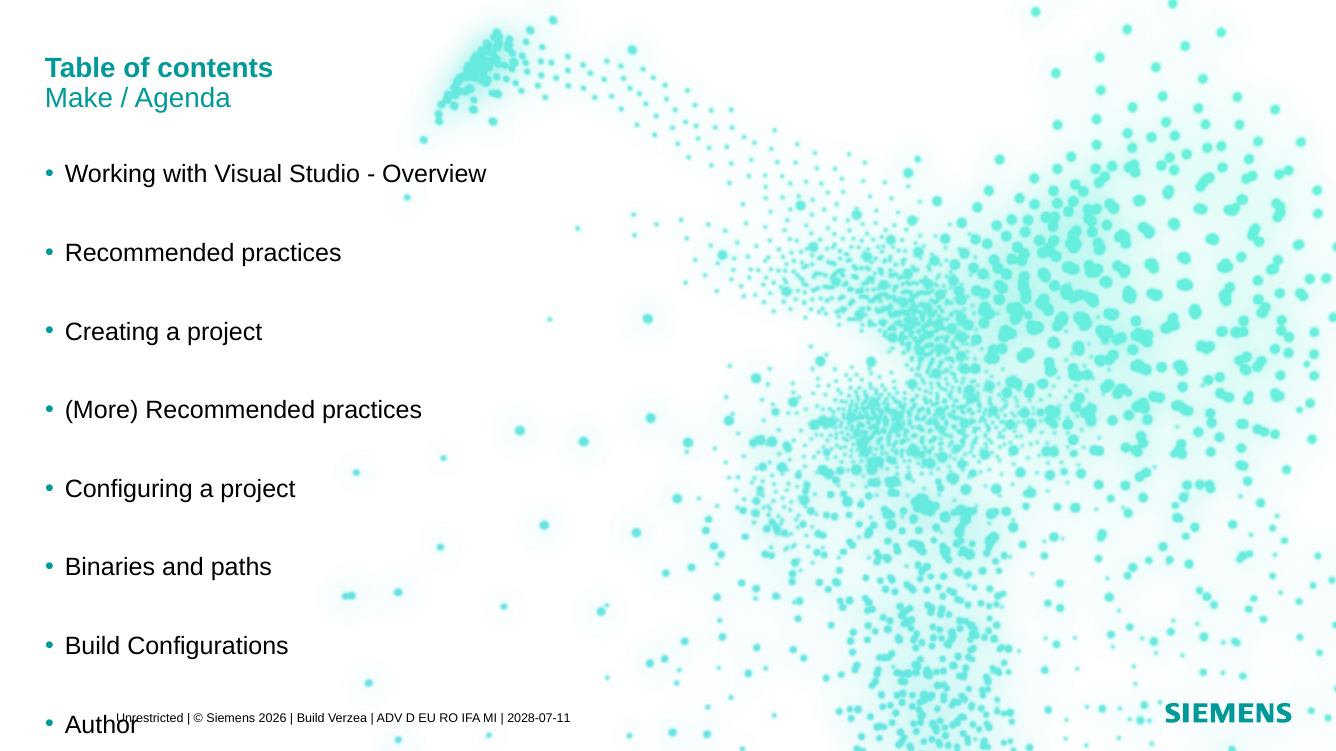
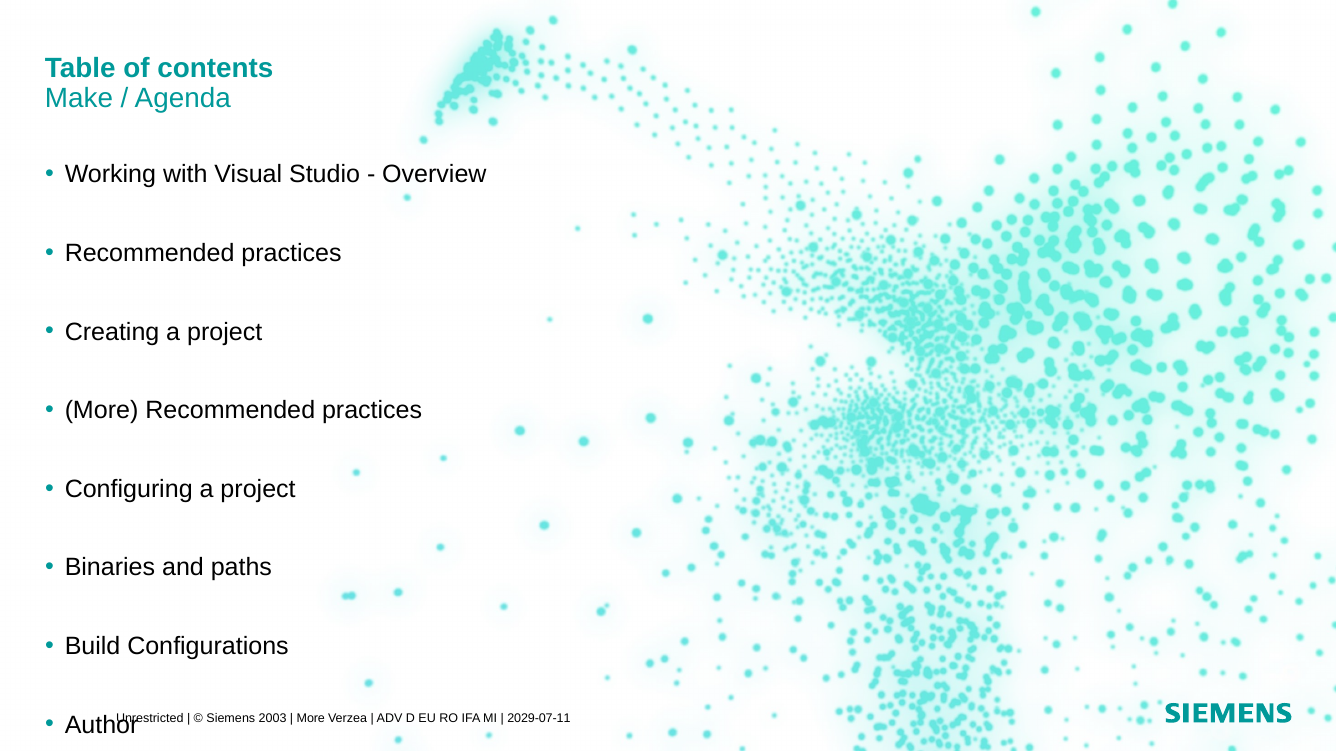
2026: 2026 -> 2003 (273, 719)
Build: Build -> More (311, 719)
2028-07-11: 2028-07-11 -> 2029-07-11 (539, 719)
